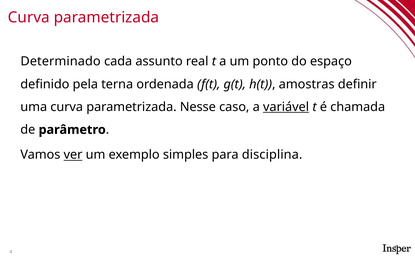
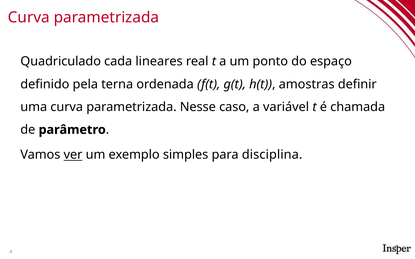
Determinado: Determinado -> Quadriculado (61, 62)
assunto: assunto -> lineares (159, 62)
variável underline: present -> none (286, 107)
